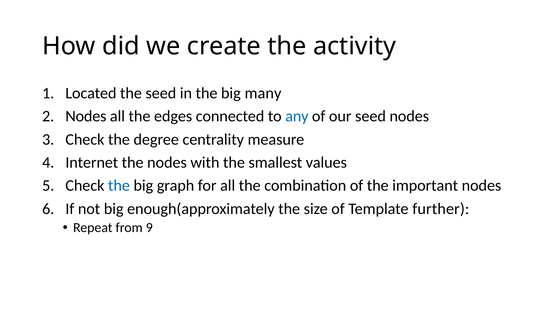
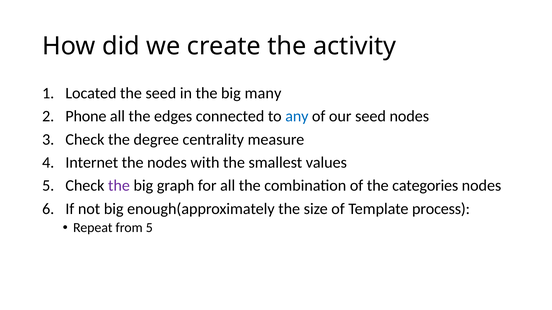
Nodes: Nodes -> Phone (86, 116)
the colour: blue -> purple (119, 186)
important: important -> categories (425, 186)
further: further -> process (441, 209)
from 9: 9 -> 5 (149, 228)
